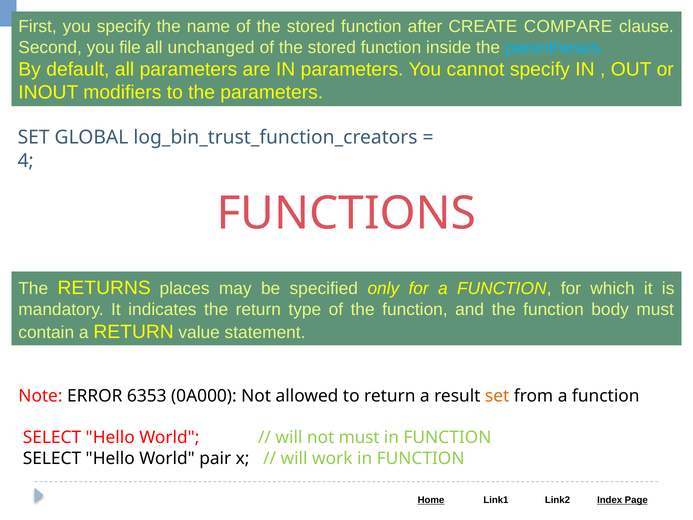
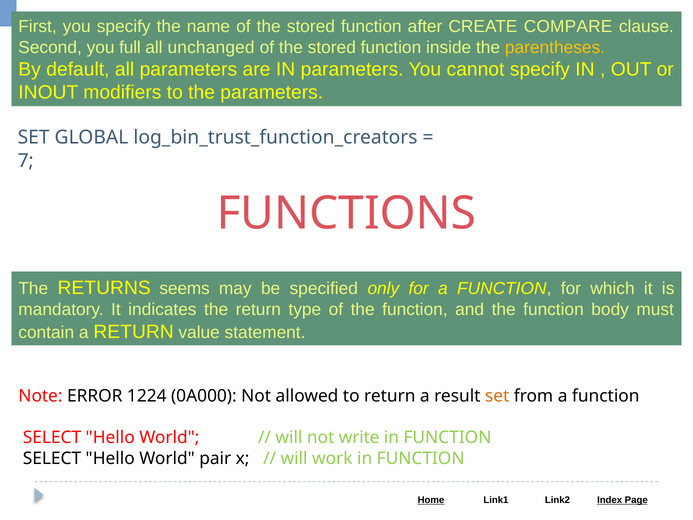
file: file -> full (130, 47)
parentheses colour: light blue -> yellow (555, 47)
4: 4 -> 7 (26, 161)
places: places -> seems (185, 288)
6353: 6353 -> 1224 (147, 396)
not must: must -> write (359, 437)
